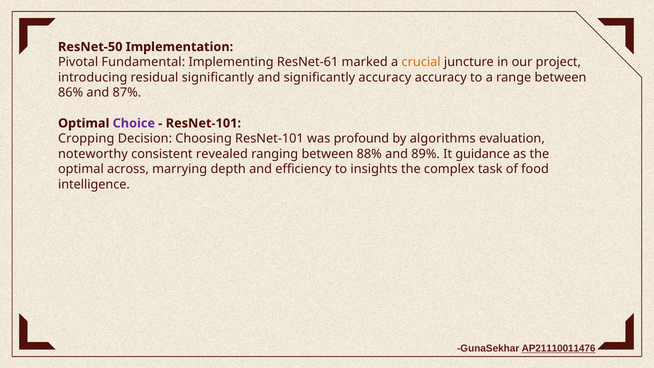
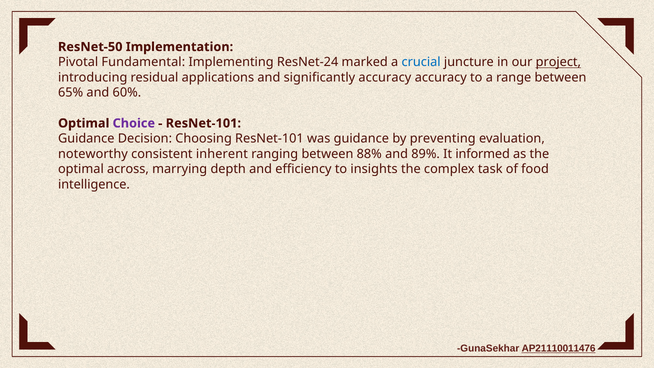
ResNet-61: ResNet-61 -> ResNet-24 (308, 62)
crucial colour: orange -> blue (421, 62)
project underline: none -> present (558, 62)
residual significantly: significantly -> applications (218, 77)
86%: 86% -> 65% (71, 93)
87%: 87% -> 60% (127, 93)
Cropping: Cropping -> Guidance (86, 138)
was profound: profound -> guidance (361, 138)
algorithms: algorithms -> preventing (443, 138)
revealed: revealed -> inherent (222, 154)
guidance: guidance -> informed (483, 154)
